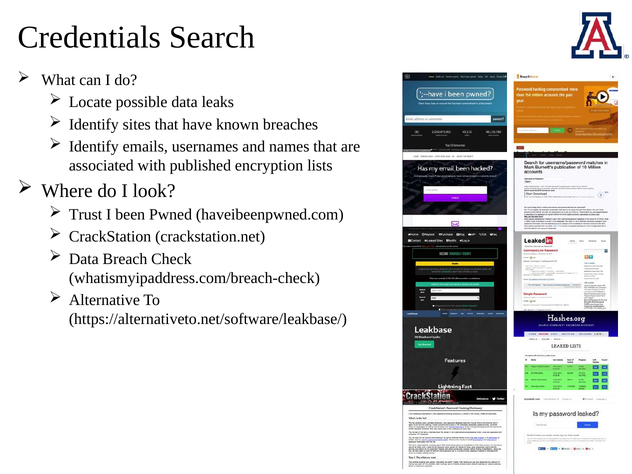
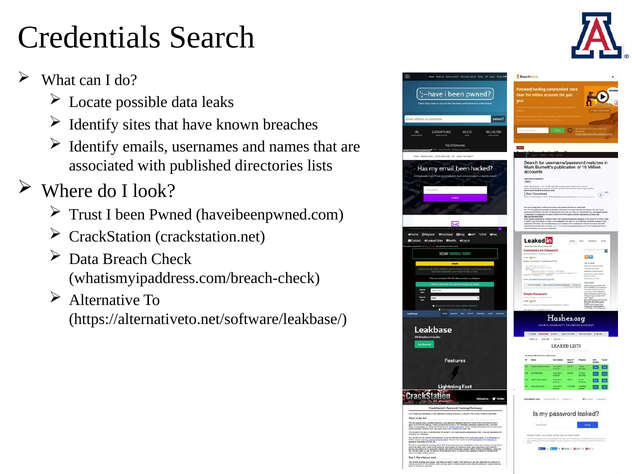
encryption: encryption -> directories (269, 165)
